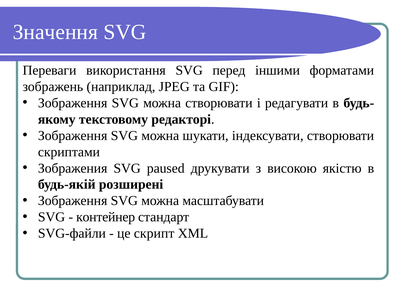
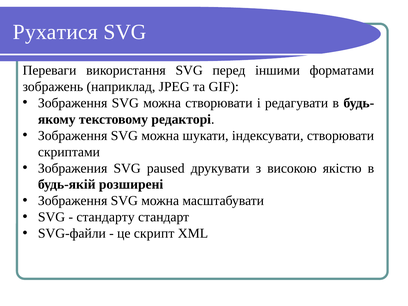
Значення: Значення -> Рухатися (55, 32)
контейнер: контейнер -> стандарту (106, 217)
